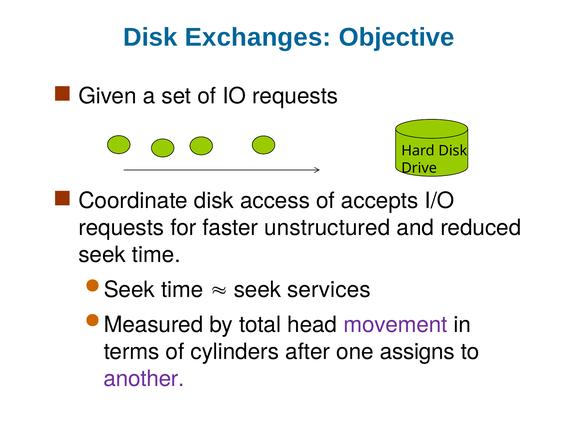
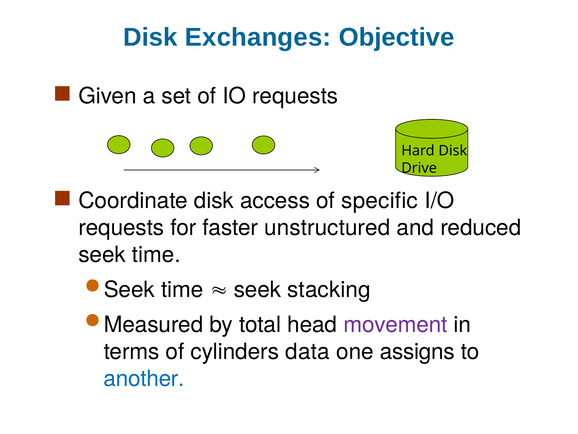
accepts: accepts -> specific (380, 201)
services: services -> stacking (329, 289)
after: after -> data (308, 351)
another colour: purple -> blue (144, 378)
